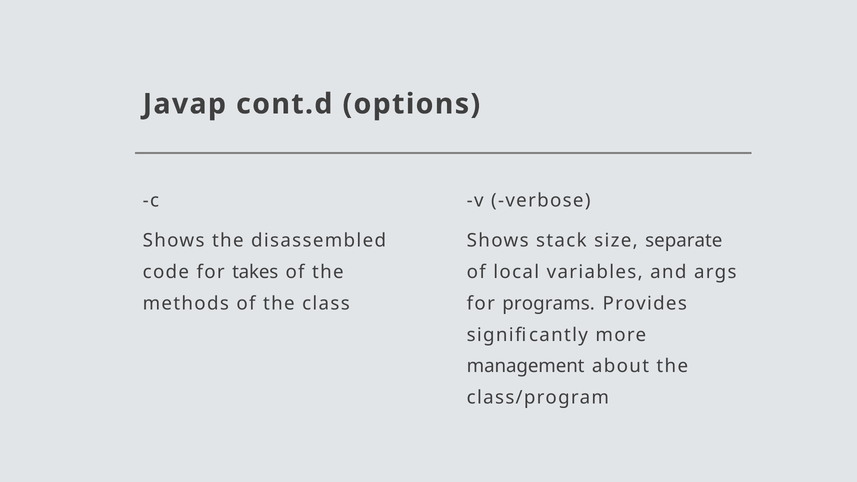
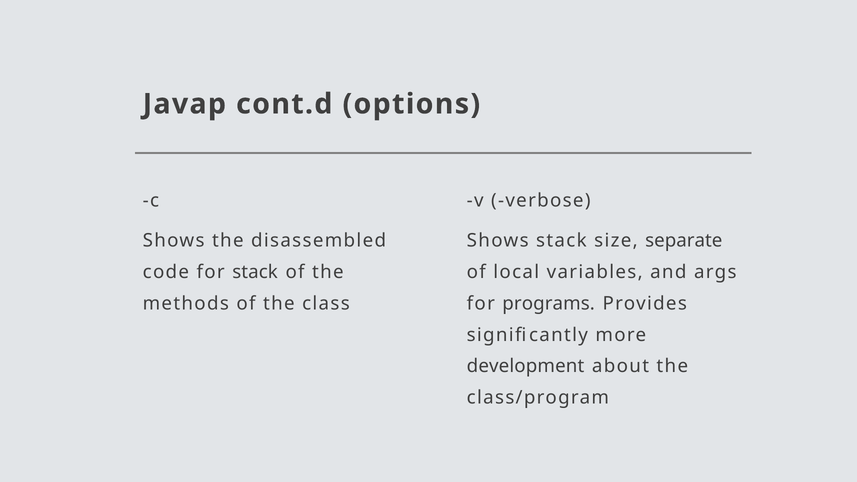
for takes: takes -> stack (255, 272)
management: management -> development (526, 366)
